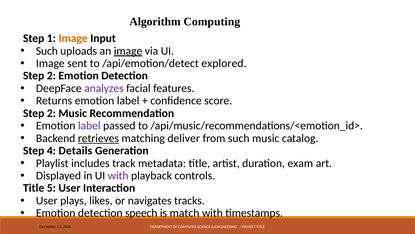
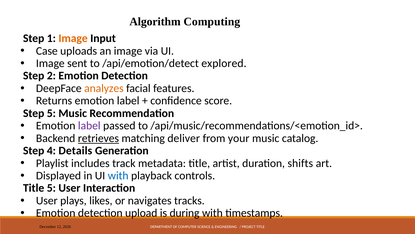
Such: Such -> Case (47, 51)
image underline: present -> none (128, 51)
analyzes colour: purple -> orange (104, 88)
2: 2 -> 5 (51, 113)
from such: such -> your (239, 138)
exam: exam -> shifts (300, 163)
with colour: purple -> blue (118, 175)
speech: speech -> upload (141, 213)
match: match -> during (185, 213)
